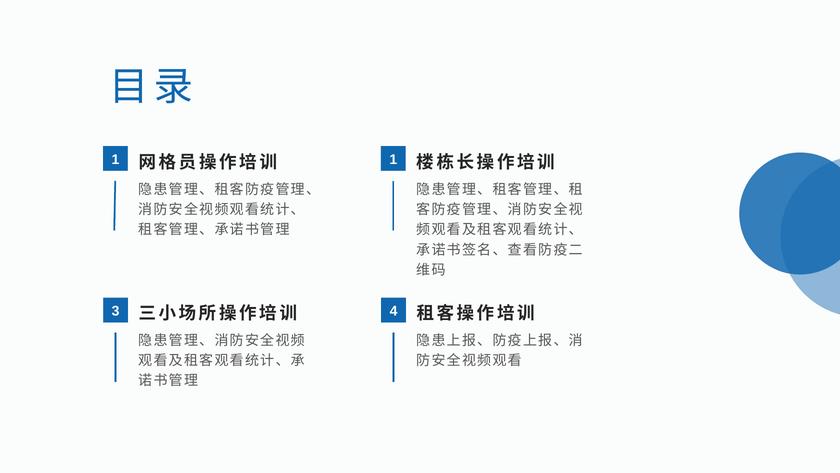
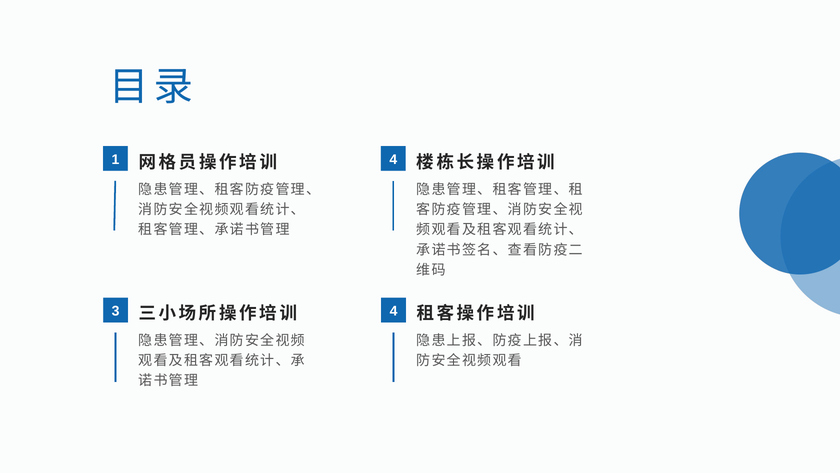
1: 1 -> 4 (393, 159)
